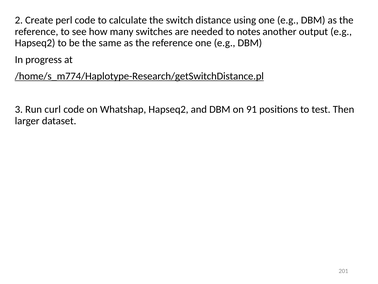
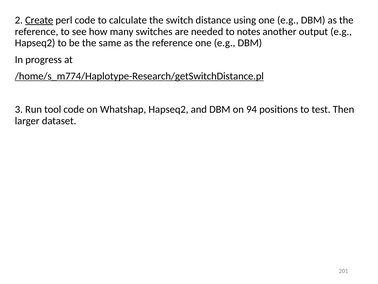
Create underline: none -> present (39, 20)
curl: curl -> tool (53, 109)
91: 91 -> 94 (252, 109)
